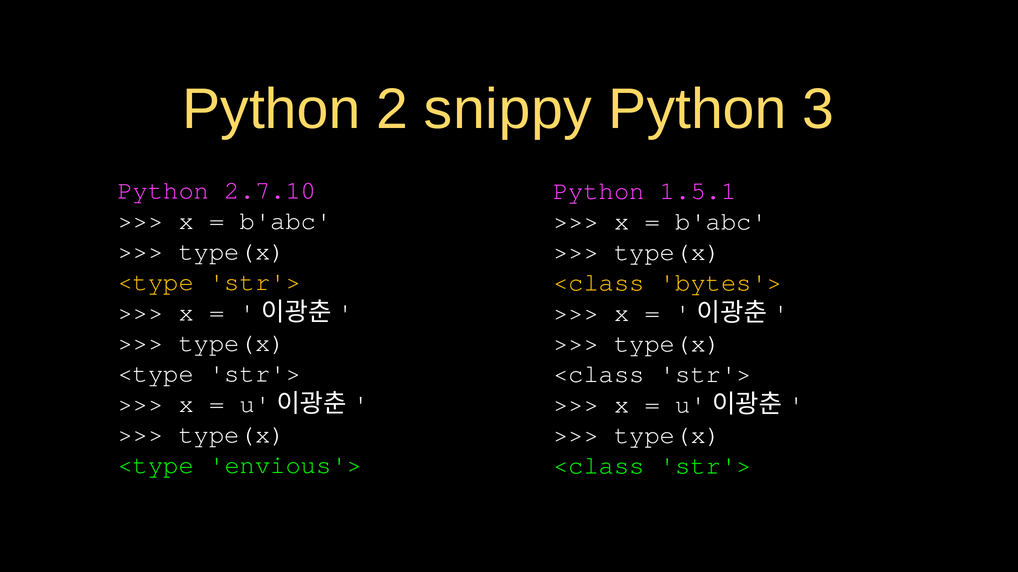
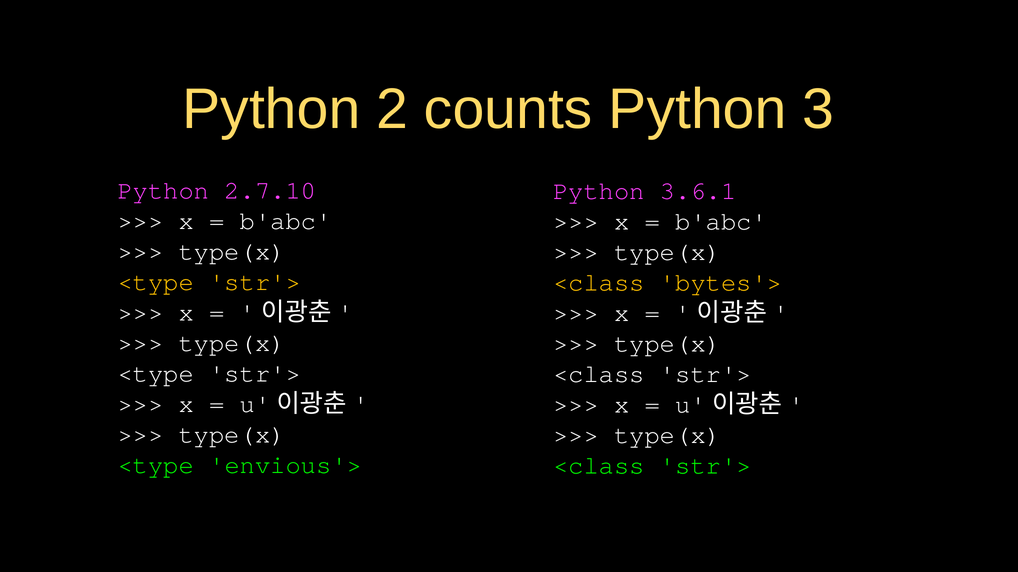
snippy: snippy -> counts (508, 110)
1.5.1: 1.5.1 -> 3.6.1 (698, 191)
